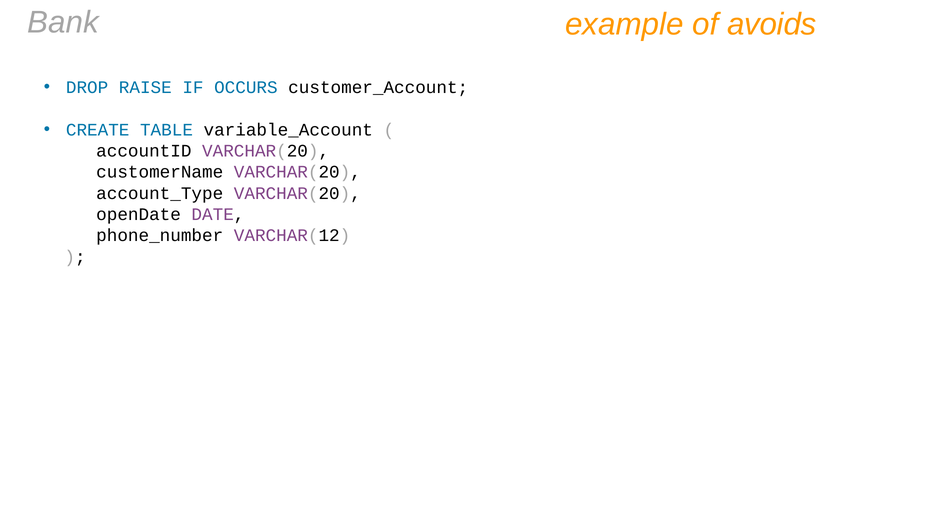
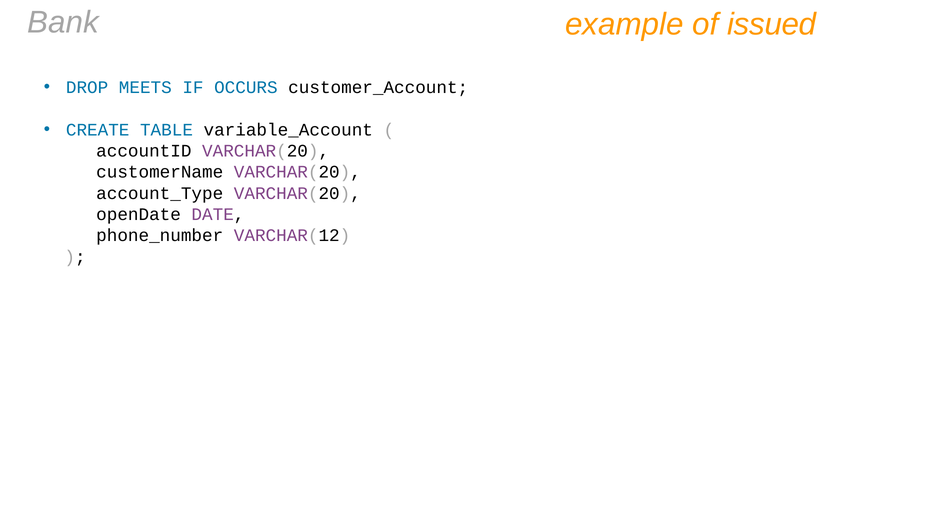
avoids: avoids -> issued (772, 24)
RAISE: RAISE -> MEETS (145, 88)
